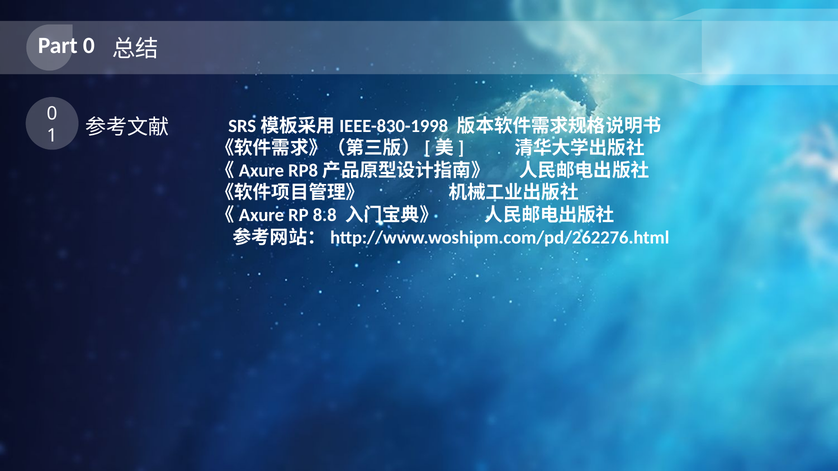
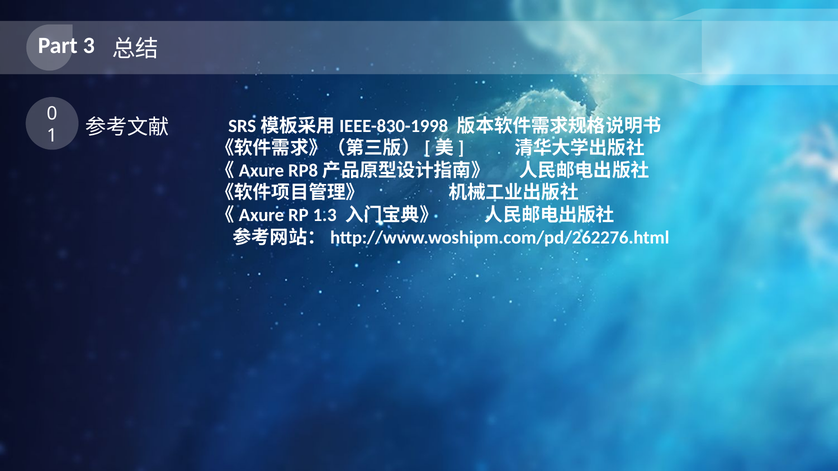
Part 0: 0 -> 3 (89, 45)
8.8: 8.8 -> 1.3 (325, 215)
